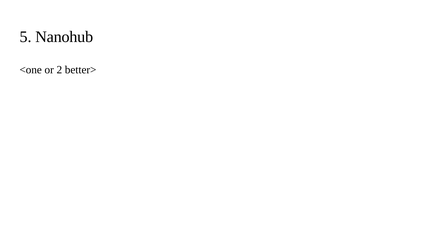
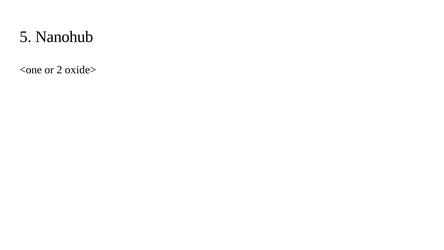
better>: better> -> oxide> (81, 70)
